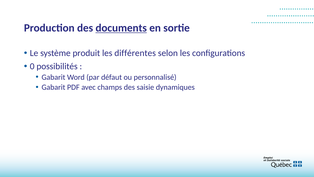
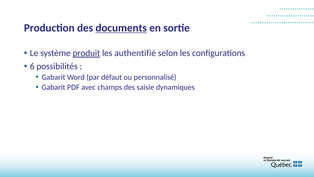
produit underline: none -> present (86, 53)
différentes: différentes -> authentifié (135, 53)
0: 0 -> 6 (32, 66)
